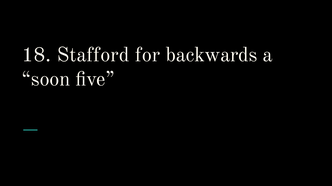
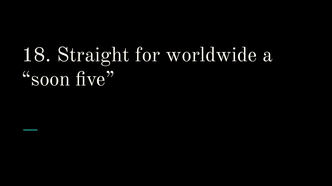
Stafford: Stafford -> Straight (93, 55)
backwards: backwards -> worldwide (211, 55)
